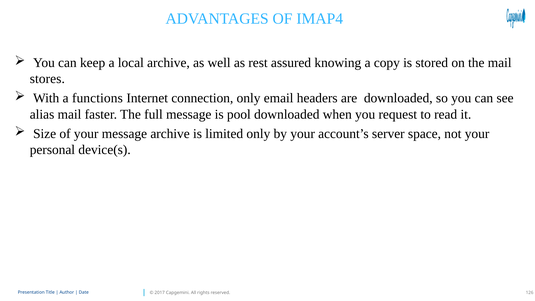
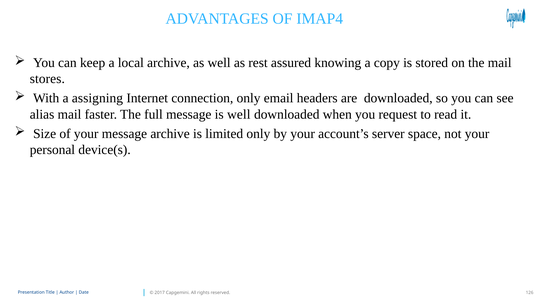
functions: functions -> assigning (97, 98)
is pool: pool -> well (239, 114)
